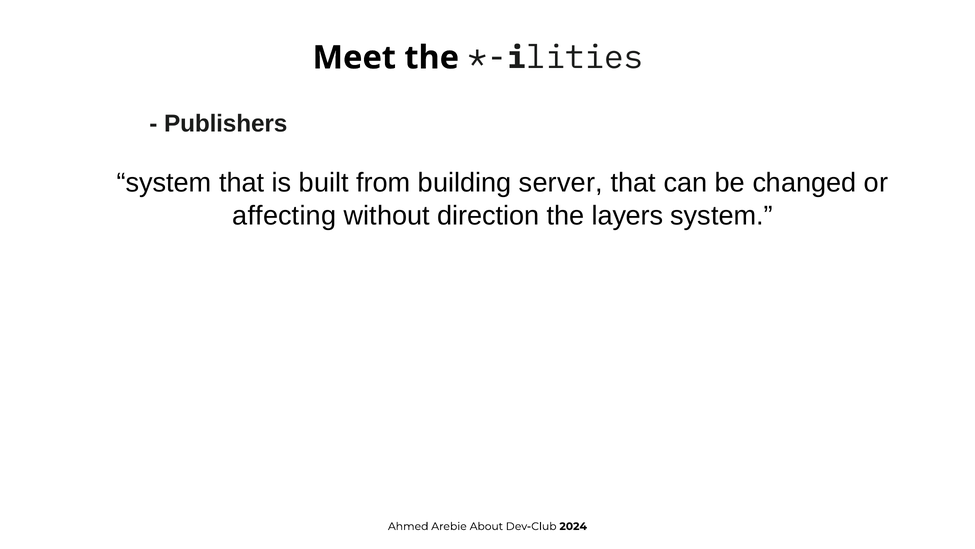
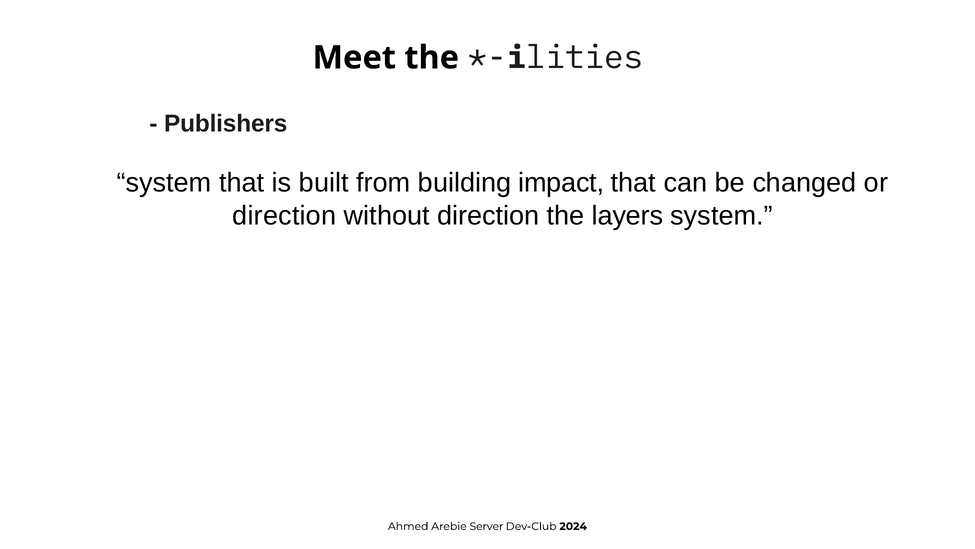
server: server -> impact (561, 183)
affecting: affecting -> direction (284, 215)
About: About -> Server (486, 526)
